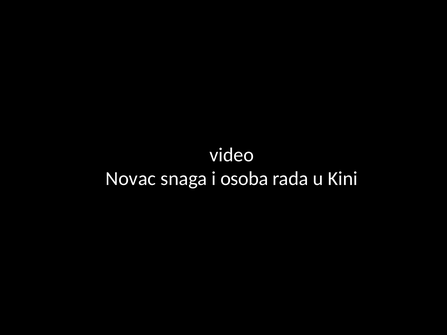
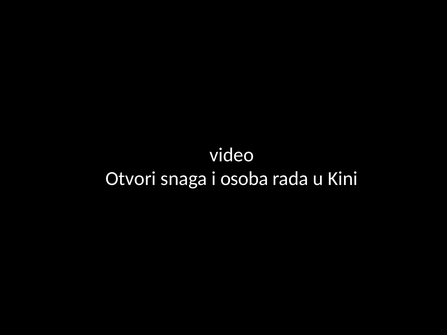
Novac: Novac -> Otvori (131, 179)
